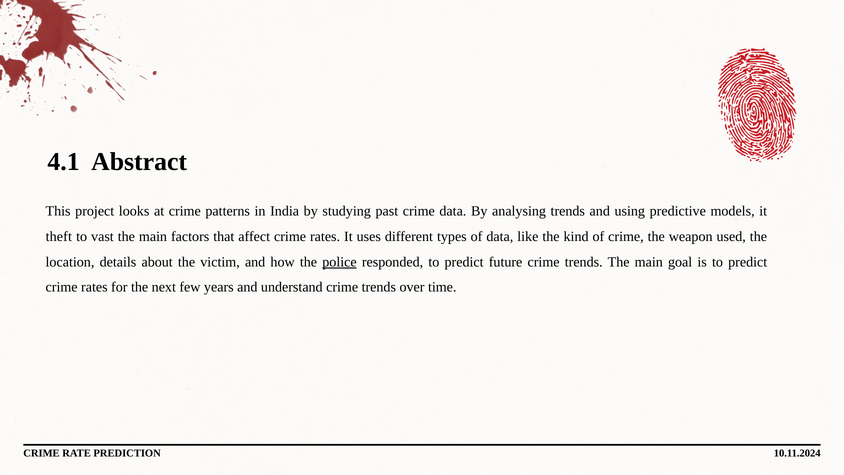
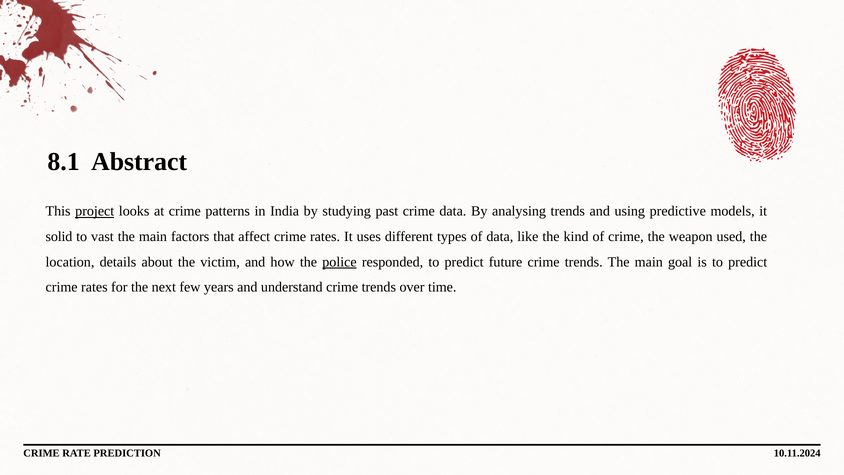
4.1: 4.1 -> 8.1 (64, 161)
project underline: none -> present (95, 211)
theft: theft -> solid (59, 237)
